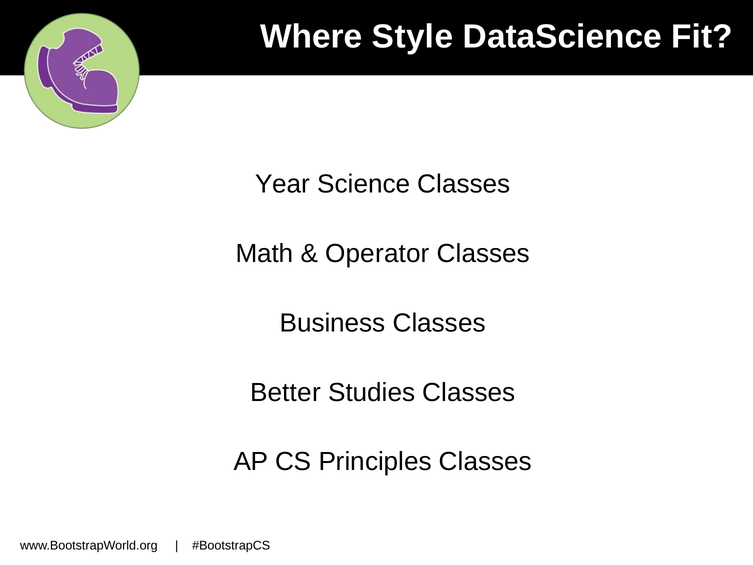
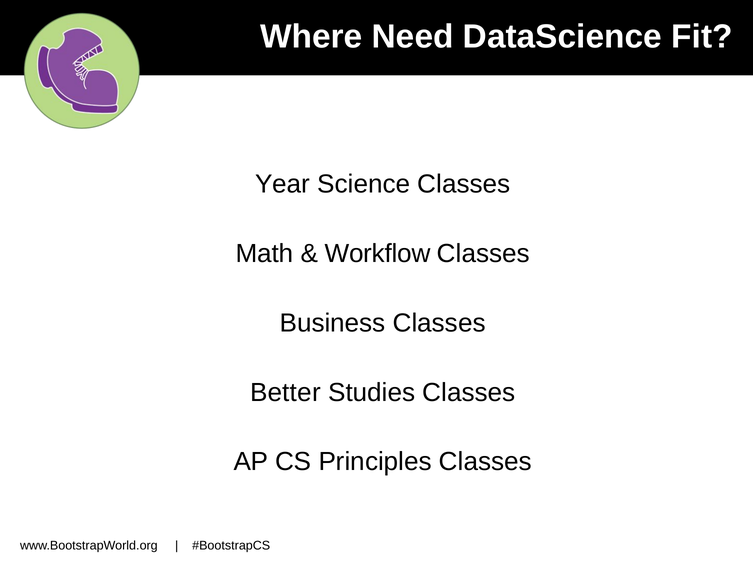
Style: Style -> Need (413, 37)
Operator: Operator -> Workflow (378, 253)
